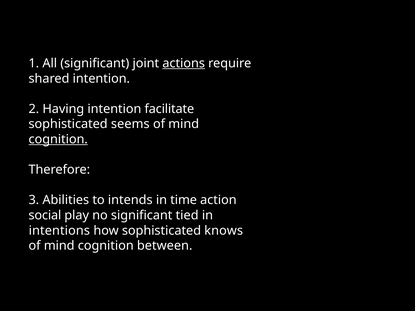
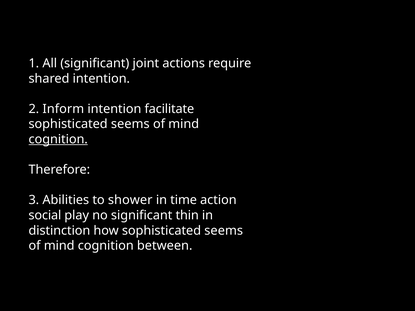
actions underline: present -> none (184, 63)
Having: Having -> Inform (63, 109)
intends: intends -> shower (130, 200)
tied: tied -> thin (187, 215)
intentions: intentions -> distinction (59, 231)
how sophisticated knows: knows -> seems (224, 231)
